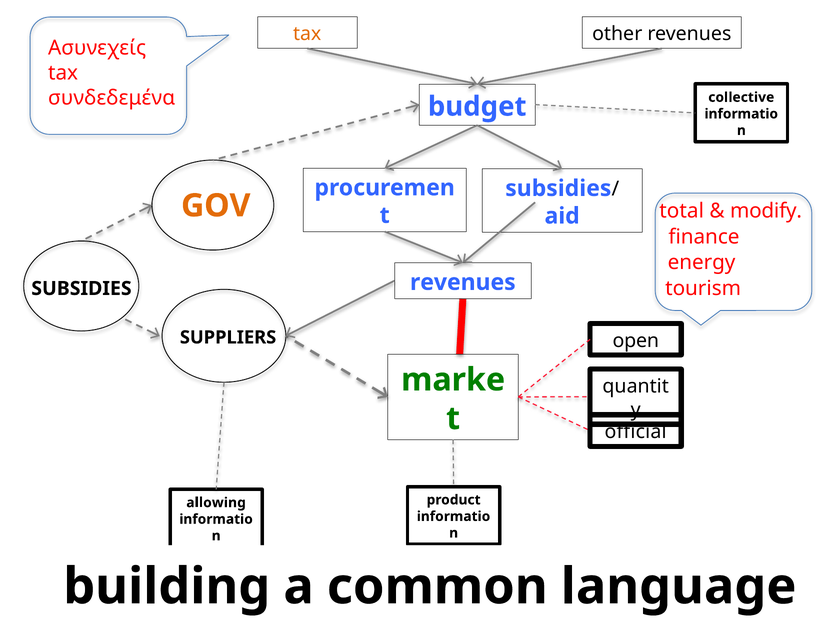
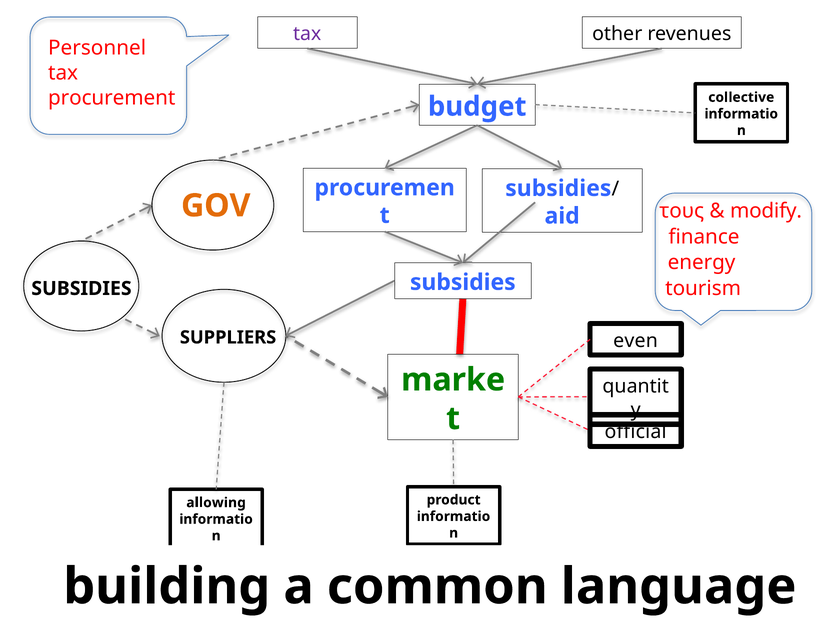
tax colour: orange -> purple (307, 34)
Ασυνεχείς: Ασυνεχείς -> Personnel (97, 48)
συνδεδεμένα: συνδεδεμένα -> procurement (112, 98)
total: total -> τους (682, 211)
revenues: revenues -> subsidies (463, 282)
open: open -> even (636, 341)
